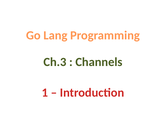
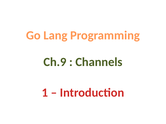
Ch.3: Ch.3 -> Ch.9 (55, 62)
